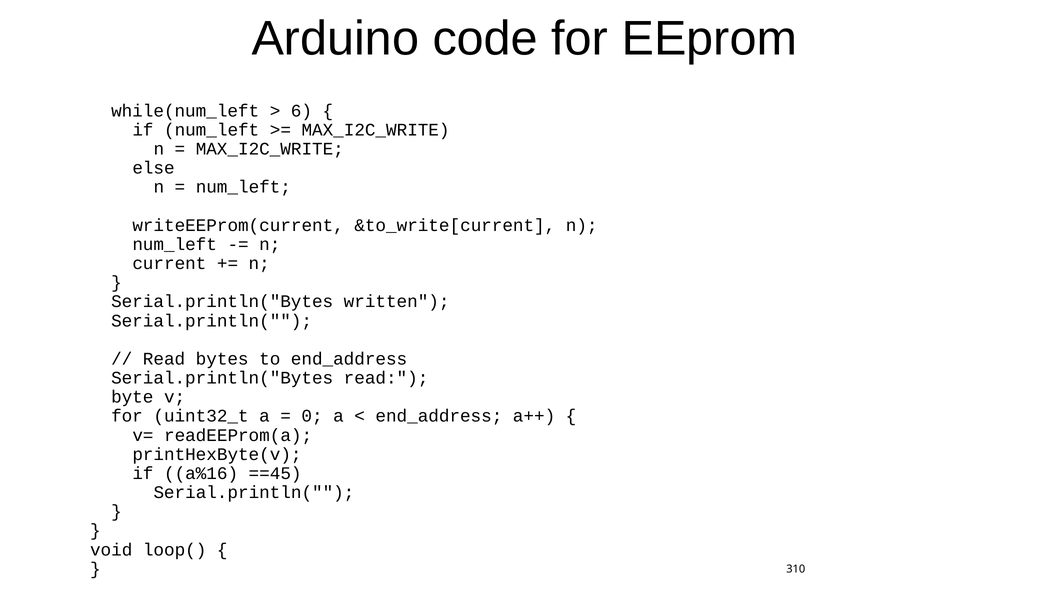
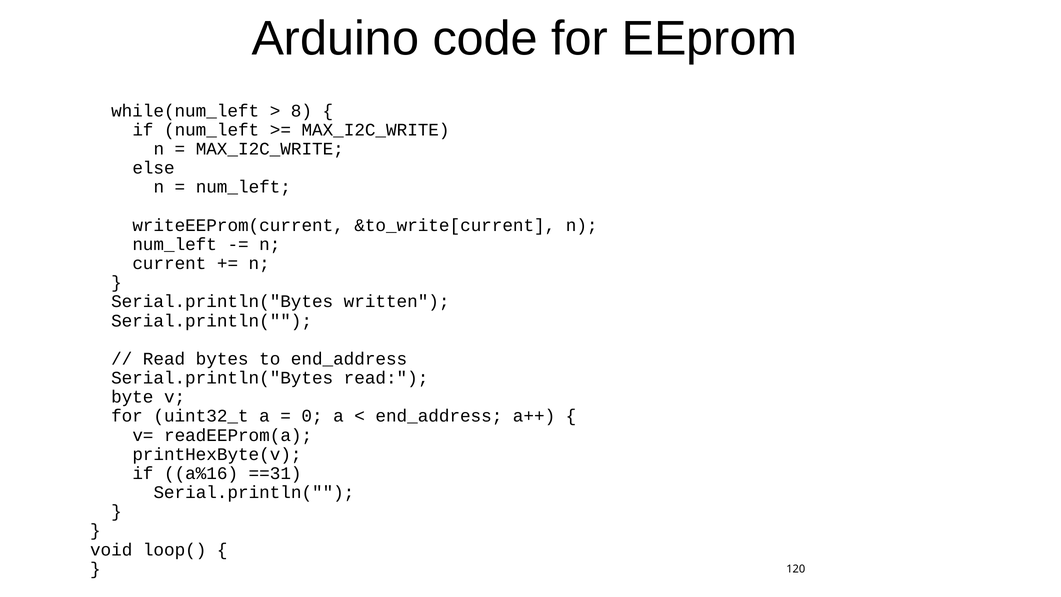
6: 6 -> 8 (301, 111)
==45: ==45 -> ==31 (275, 473)
310: 310 -> 120 (796, 569)
